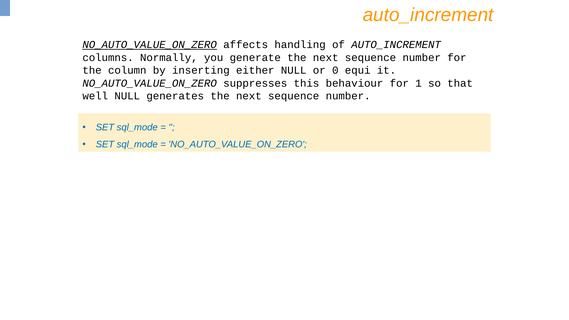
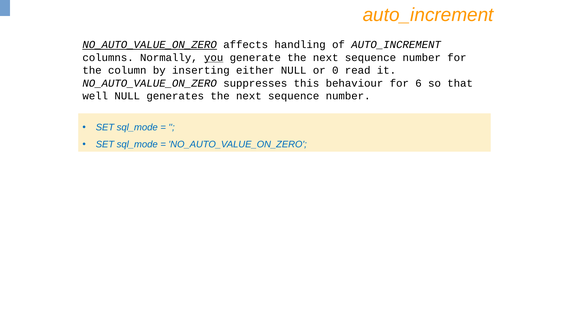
you underline: none -> present (214, 58)
equi: equi -> read (358, 70)
1: 1 -> 6 (419, 83)
